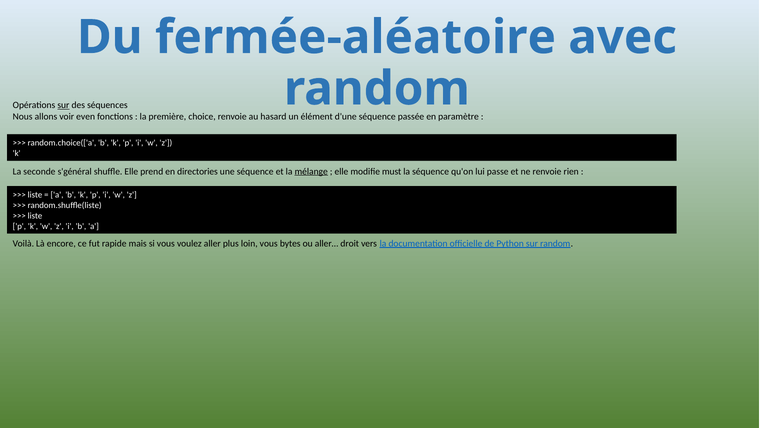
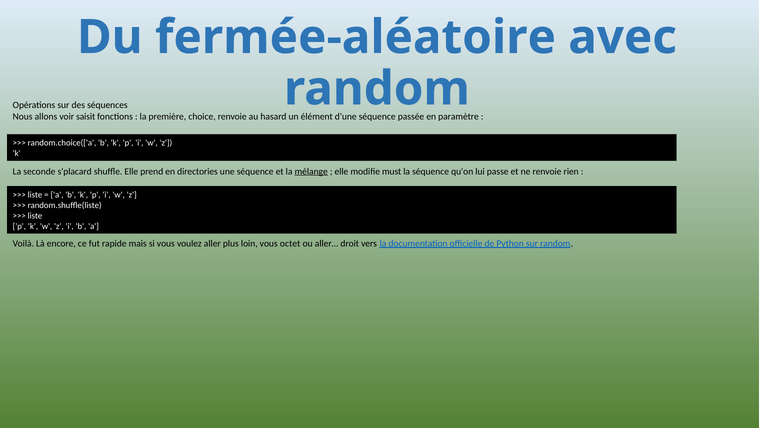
sur underline: present -> none (63, 105)
even: even -> saisit (86, 116)
s'général: s'général -> s'placard (75, 171)
bytes: bytes -> octet (290, 243)
